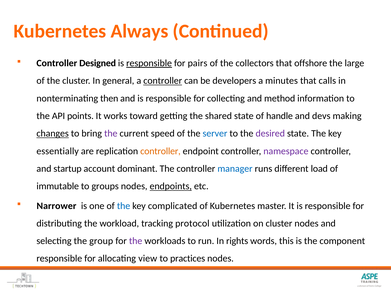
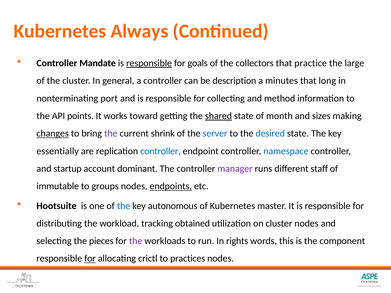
Designed: Designed -> Mandate (98, 63)
pairs: pairs -> goals (198, 63)
offshore: offshore -> practice (311, 63)
controller underline: present -> none (163, 81)
developers: developers -> description (234, 81)
calls: calls -> long (327, 81)
then: then -> port (109, 98)
shared underline: none -> present (218, 116)
handle: handle -> month (279, 116)
devs: devs -> sizes (321, 116)
speed: speed -> shrink (163, 134)
desired colour: purple -> blue (270, 134)
controller colour: orange -> blue (160, 151)
namespace colour: purple -> blue (286, 151)
manager colour: blue -> purple (235, 169)
load: load -> staff (319, 169)
Narrower: Narrower -> Hootsuite (57, 206)
complicated: complicated -> autonomous (173, 206)
protocol: protocol -> obtained (192, 224)
group: group -> pieces (101, 241)
for underline: none -> present (90, 259)
view: view -> crictl (148, 259)
